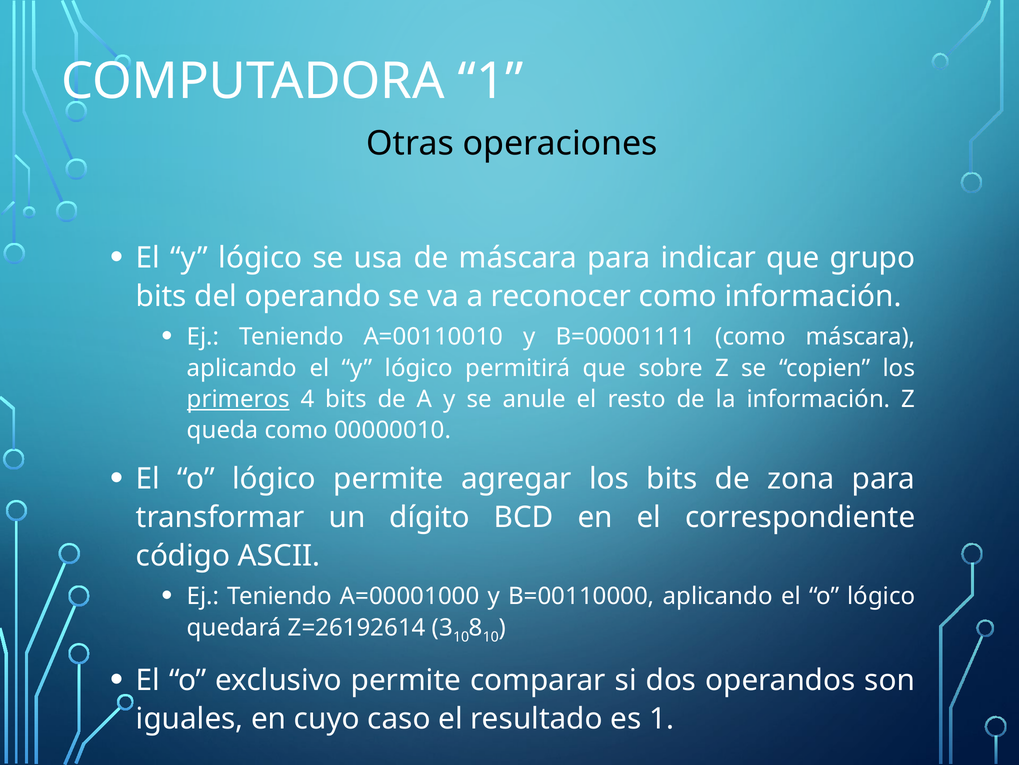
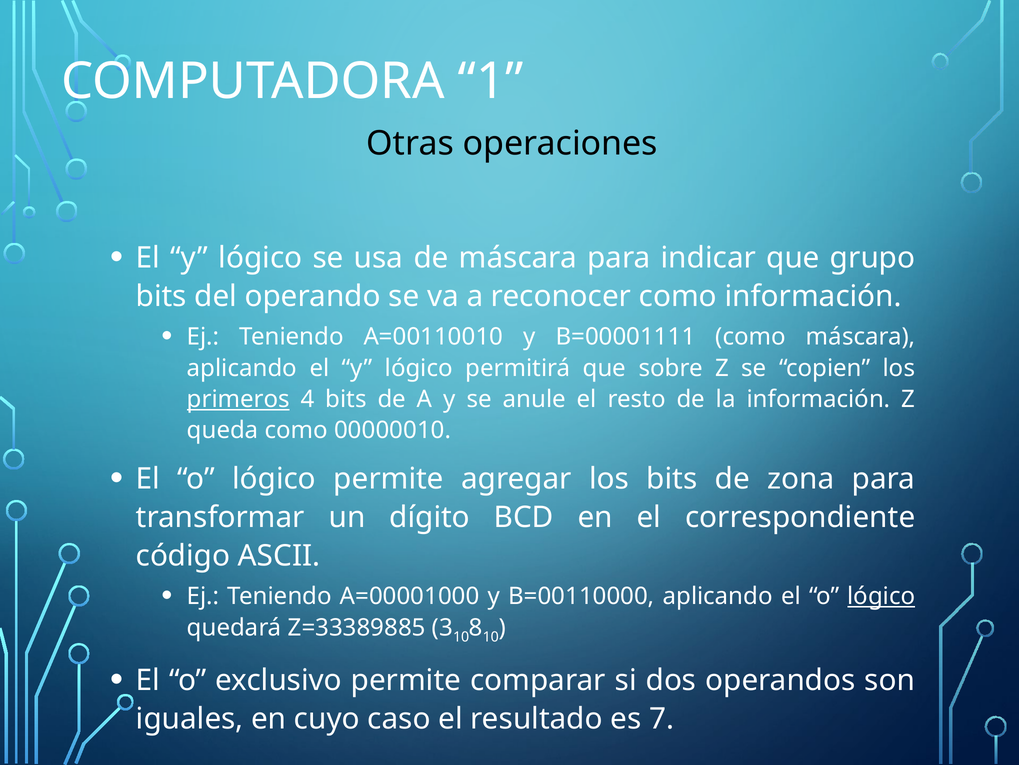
lógico underline: none -> present (881, 596)
Z=26192614: Z=26192614 -> Z=33389885 (357, 627)
es 1: 1 -> 7 (662, 718)
